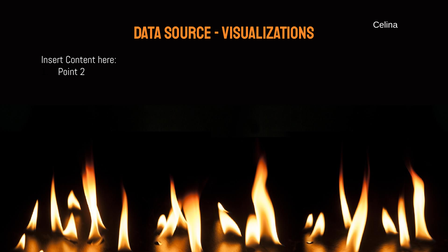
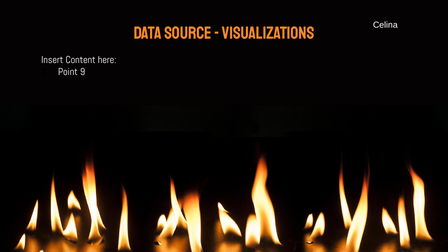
2: 2 -> 9 (83, 72)
